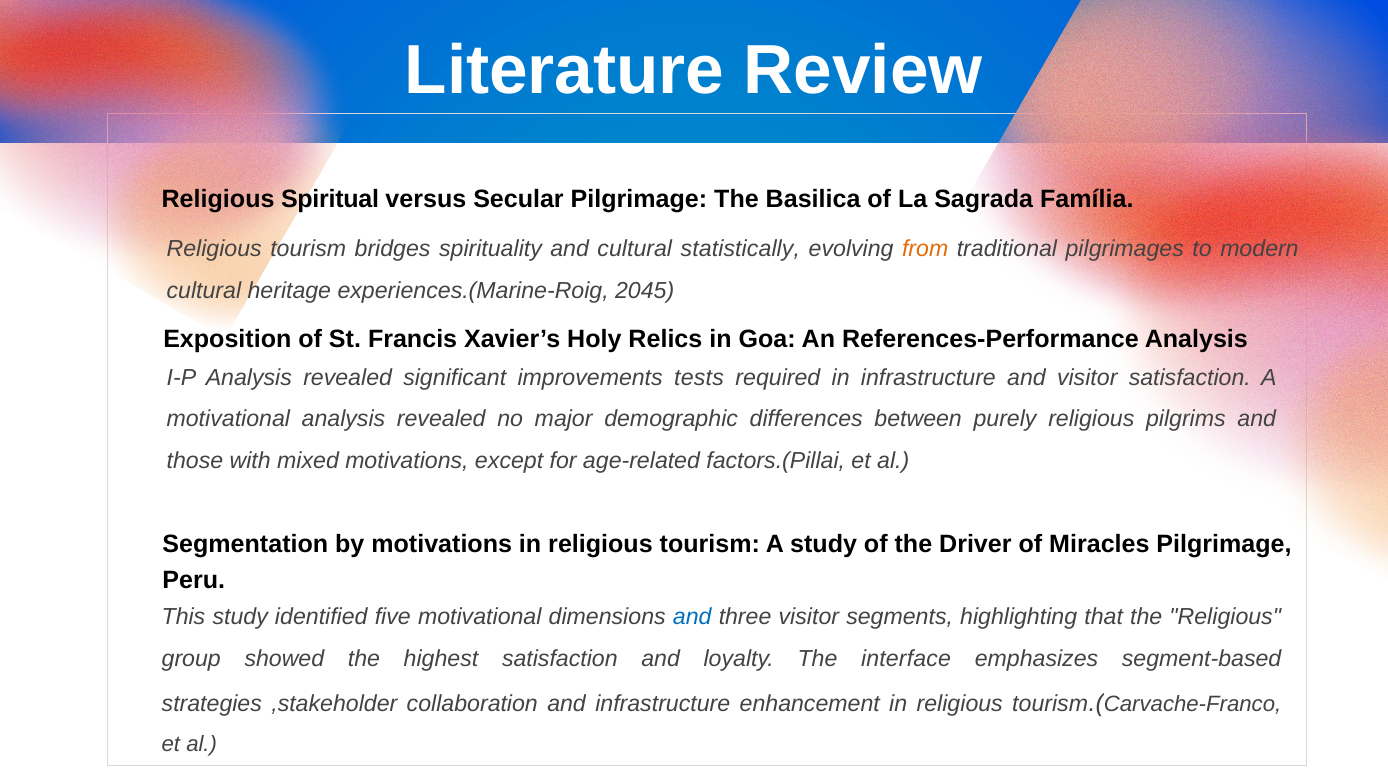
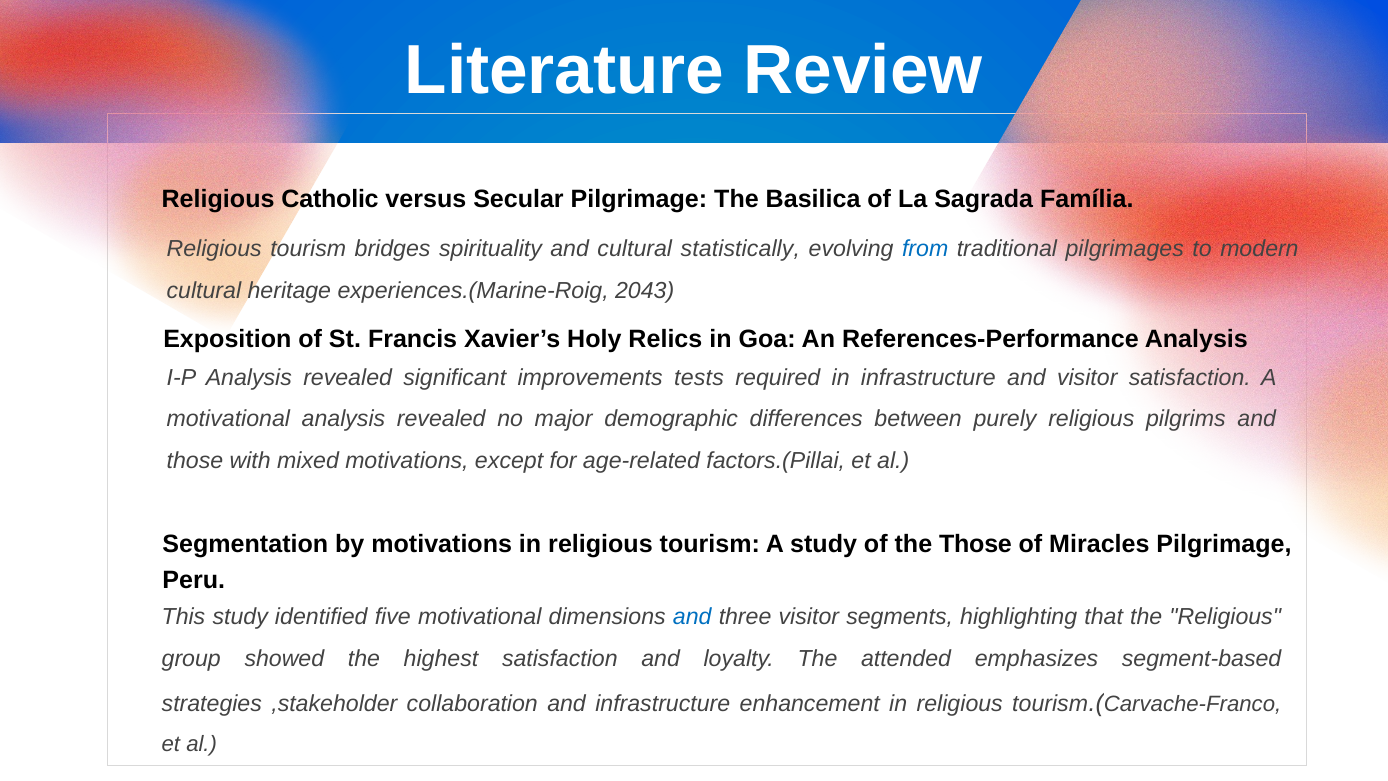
Spiritual: Spiritual -> Catholic (330, 199)
from colour: orange -> blue (925, 249)
2045: 2045 -> 2043 (645, 291)
the Driver: Driver -> Those (976, 544)
interface: interface -> attended (906, 659)
